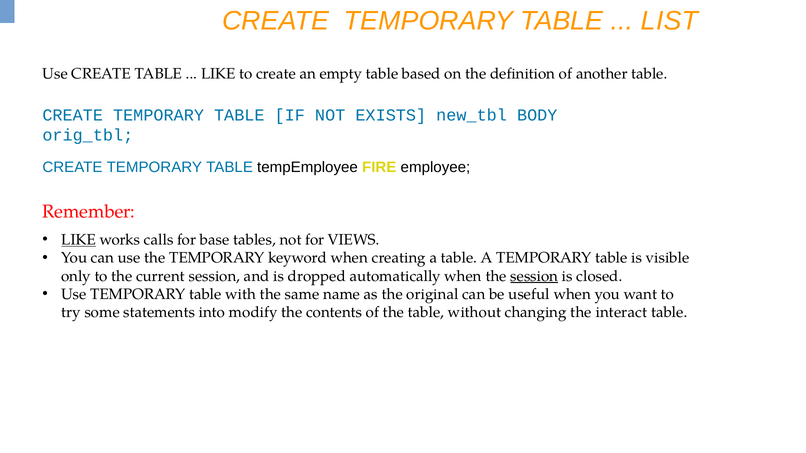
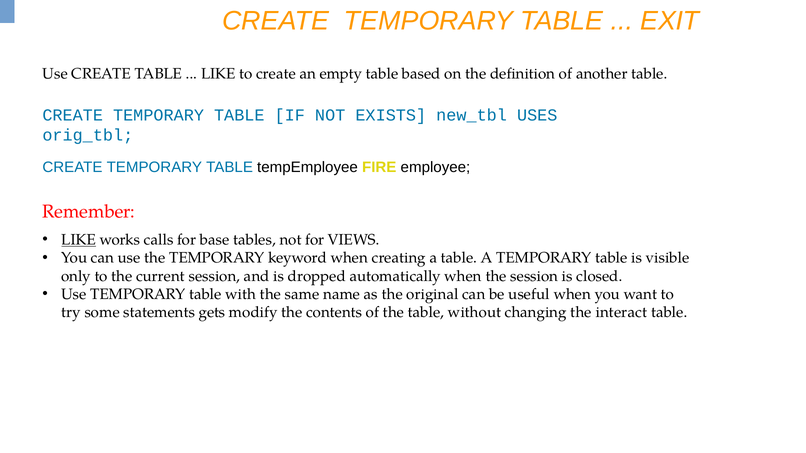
LIST: LIST -> EXIT (670, 21)
BODY: BODY -> USES (537, 115)
session underline: present -> none (534, 276)
into: into -> gets (212, 313)
